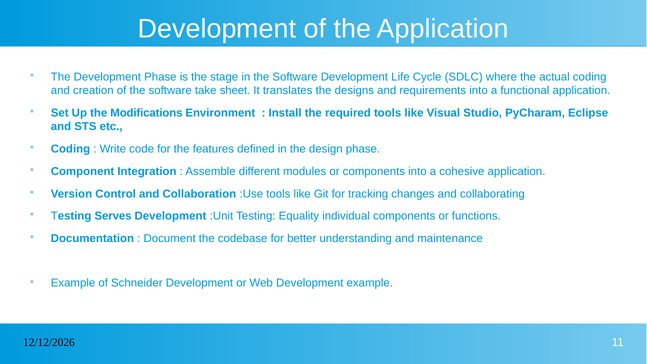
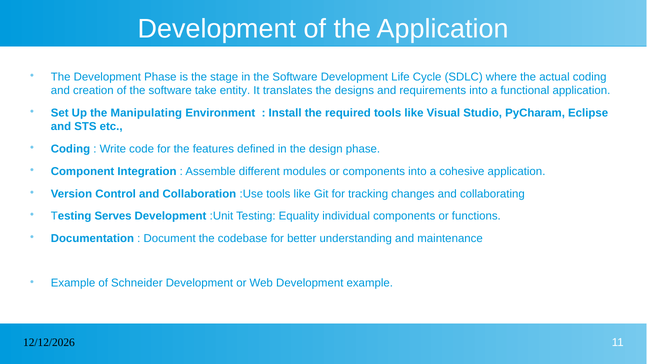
sheet: sheet -> entity (235, 91)
Modifications: Modifications -> Manipulating (146, 113)
